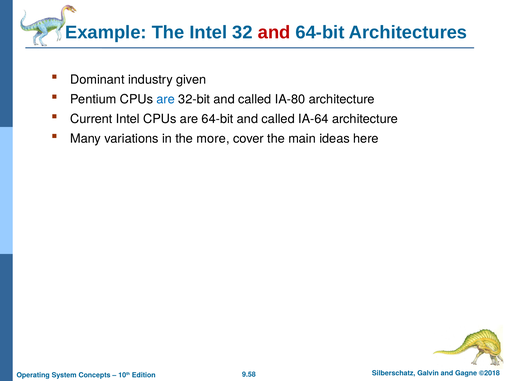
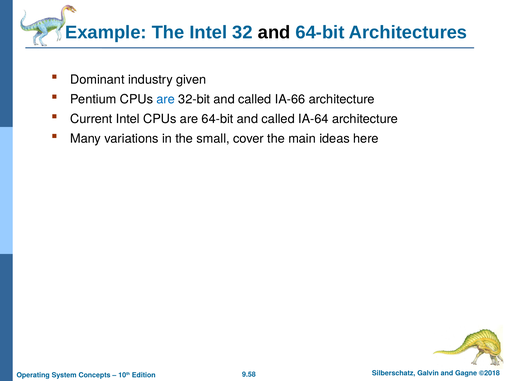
and colour: red -> black (274, 32)
IA-80: IA-80 -> IA-66 (290, 99)
more: more -> small (213, 139)
